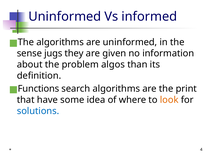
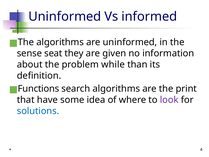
jugs: jugs -> seat (53, 53)
algos: algos -> while (113, 64)
look colour: orange -> purple (169, 100)
